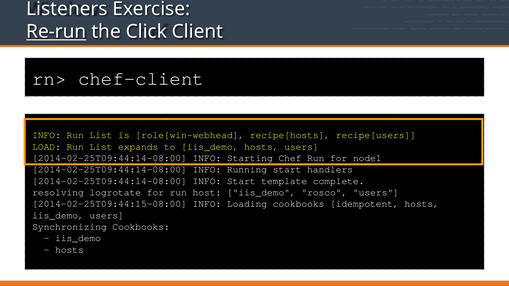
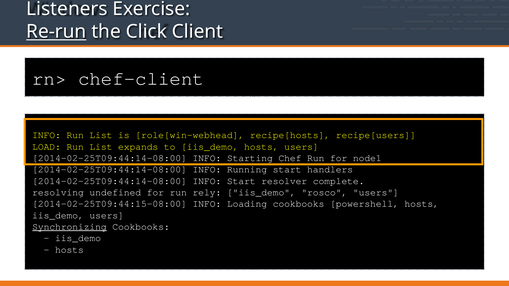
template: template -> resolver (284, 181)
logrotate: logrotate -> undefined (115, 193)
host: host -> rely (207, 193)
idempotent: idempotent -> powershell (364, 204)
Synchronizing underline: none -> present (69, 227)
